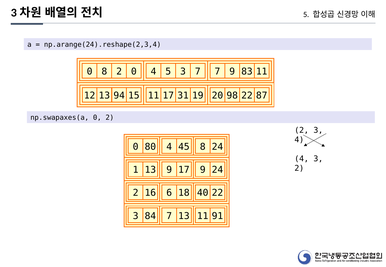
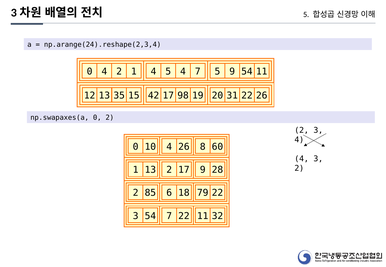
0 8: 8 -> 4 (104, 72)
2 0: 0 -> 1 (134, 72)
5 3: 3 -> 4 (183, 72)
7 7: 7 -> 5 (217, 72)
9 83: 83 -> 54 (247, 72)
94: 94 -> 35 (119, 96)
15 11: 11 -> 42 (154, 96)
31: 31 -> 98 (183, 96)
98: 98 -> 31 (232, 96)
22 87: 87 -> 26 (262, 96)
80: 80 -> 10 (150, 147)
4 45: 45 -> 26 (184, 147)
8 24: 24 -> 60 (217, 147)
13 9: 9 -> 2 (169, 170)
9 24: 24 -> 28 (217, 170)
16: 16 -> 85 (150, 193)
40: 40 -> 79 (203, 193)
3 84: 84 -> 54 (150, 216)
7 13: 13 -> 22 (184, 216)
91: 91 -> 32 (217, 216)
